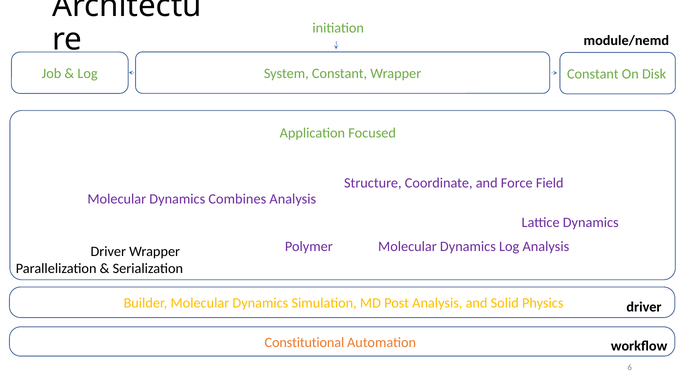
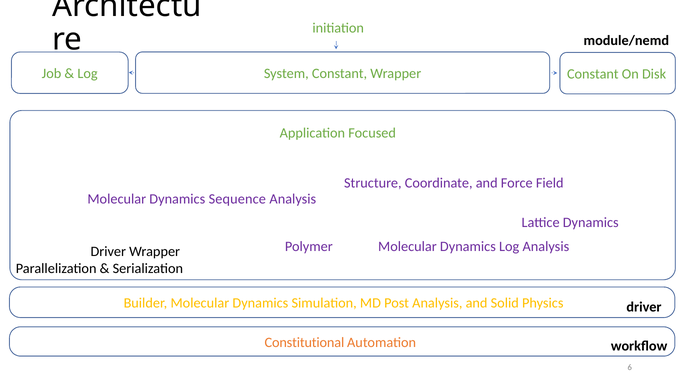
Combines: Combines -> Sequence (237, 199)
